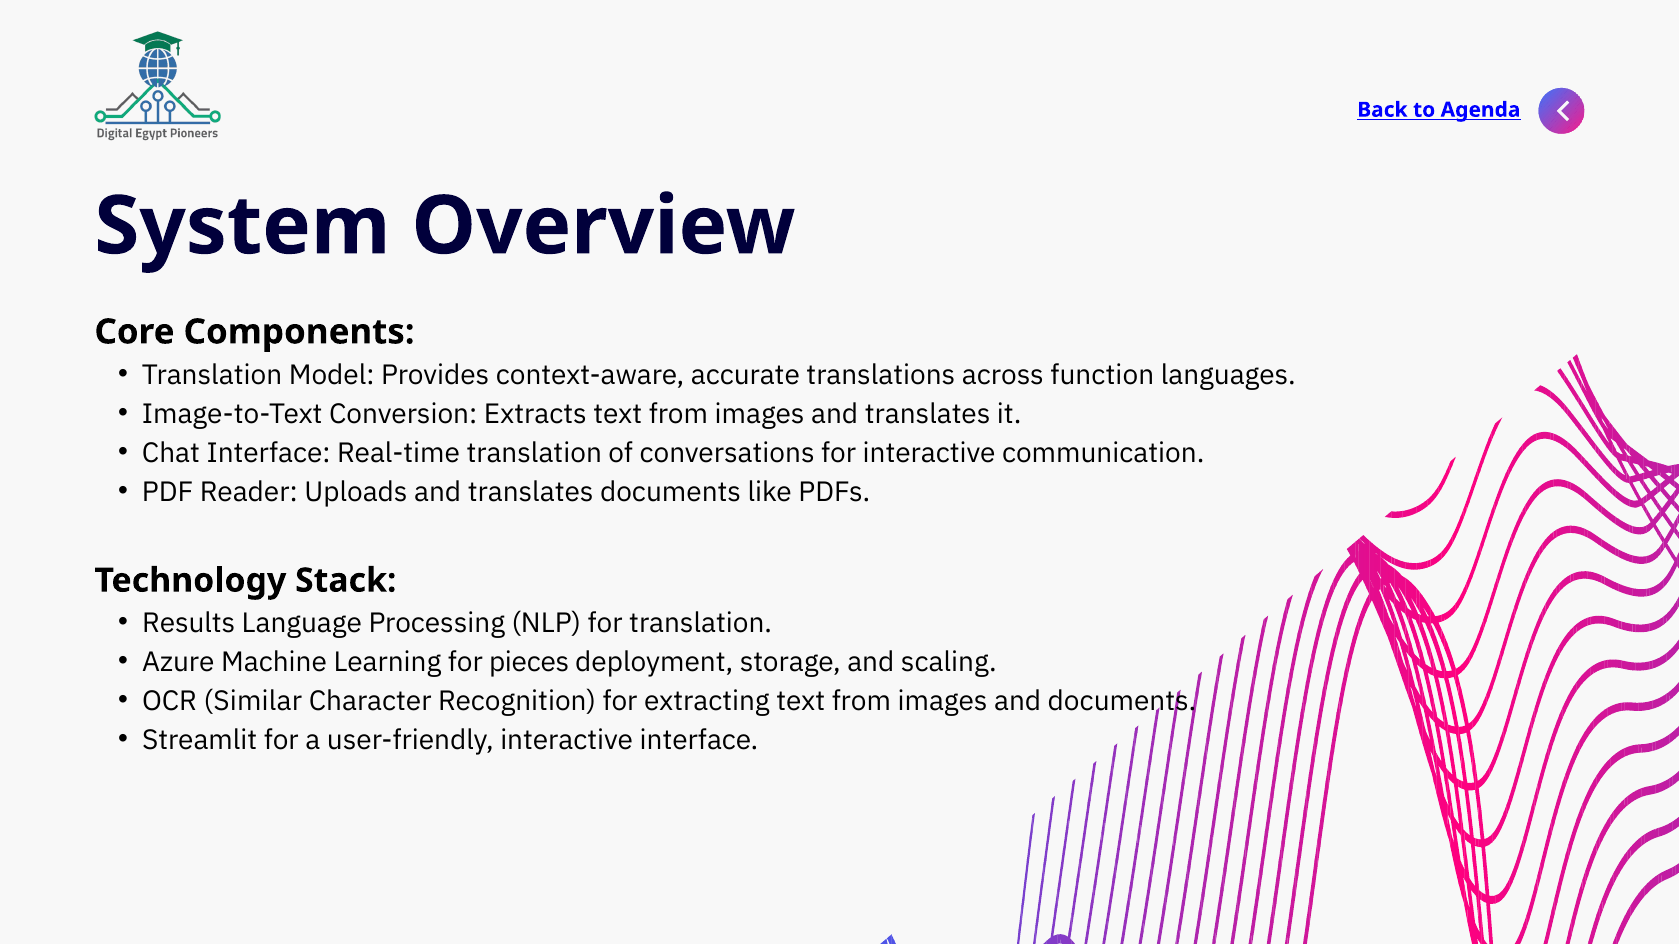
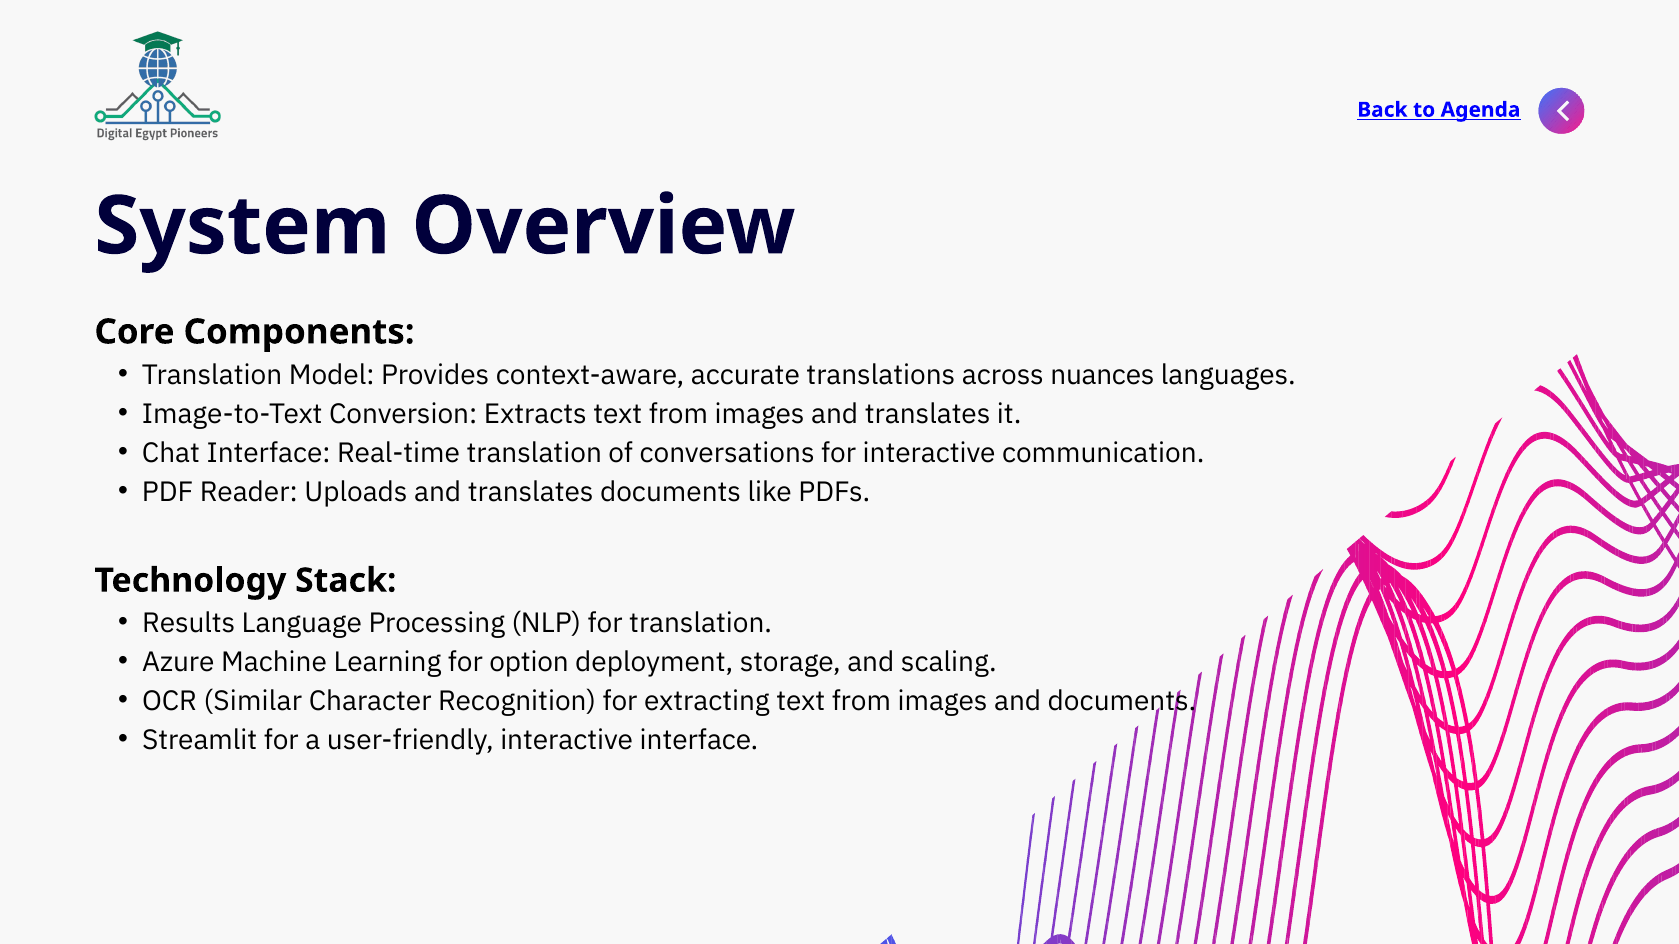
function: function -> nuances (1102, 375)
pieces: pieces -> option (529, 662)
